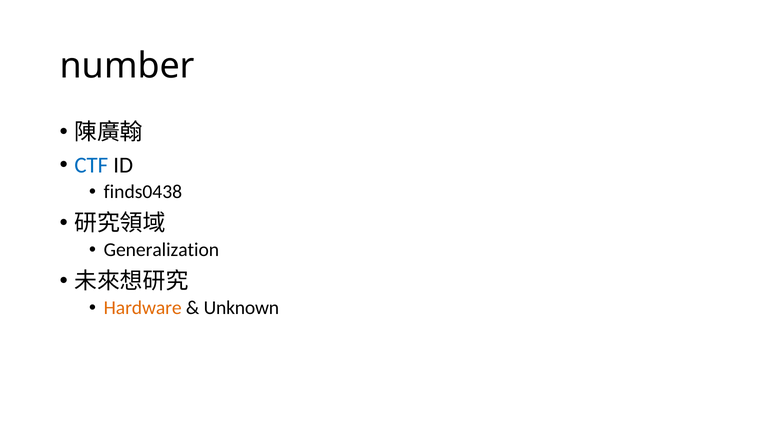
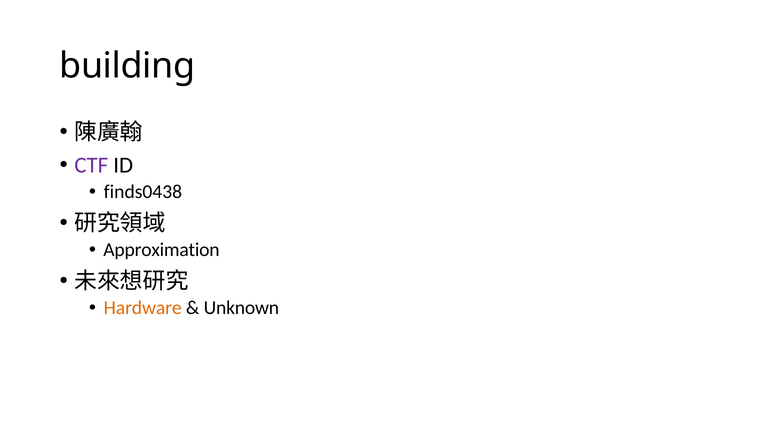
number: number -> building (127, 66)
CTF colour: blue -> purple (91, 165)
Generalization: Generalization -> Approximation (161, 250)
